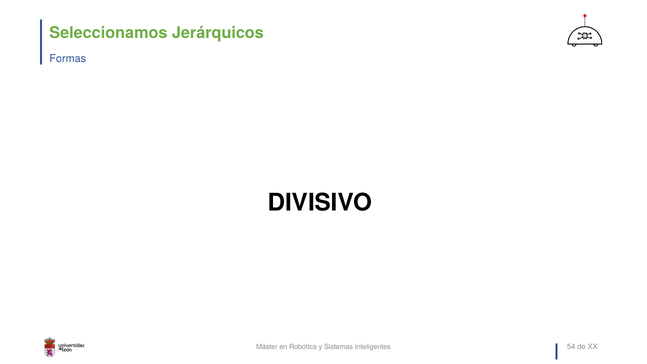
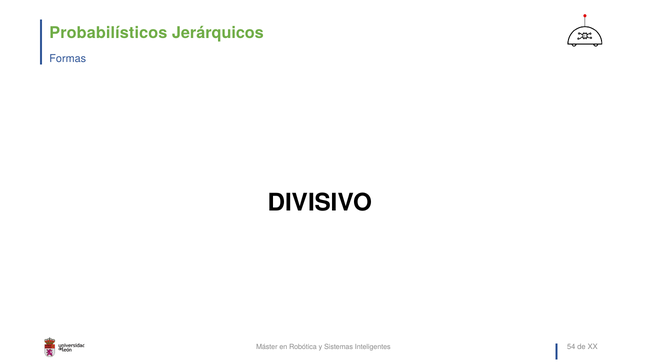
Seleccionamos: Seleccionamos -> Probabilísticos (108, 33)
